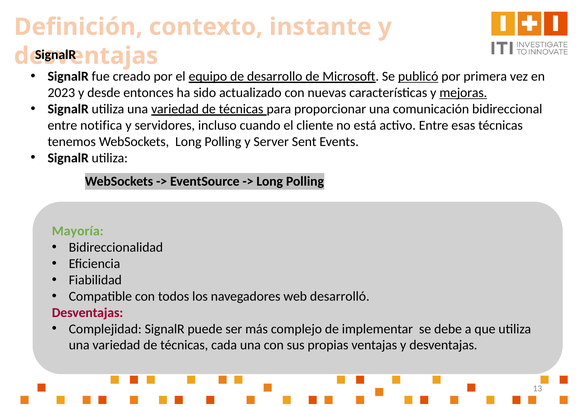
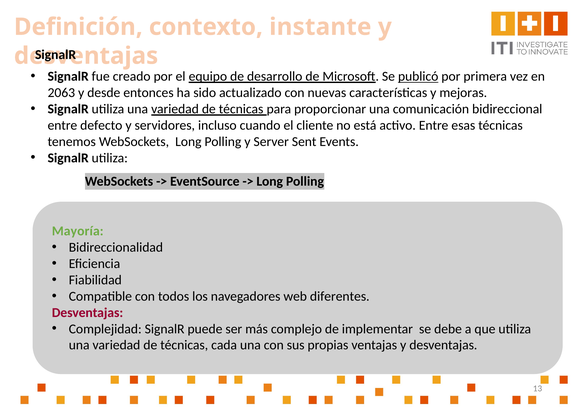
2023: 2023 -> 2063 (61, 93)
mejoras underline: present -> none (463, 93)
notifica: notifica -> defecto (101, 125)
desarrolló: desarrolló -> diferentes (340, 296)
